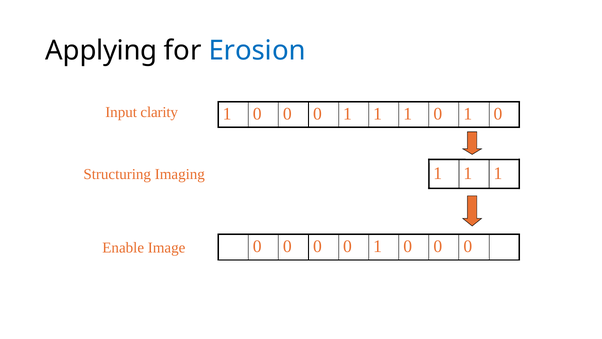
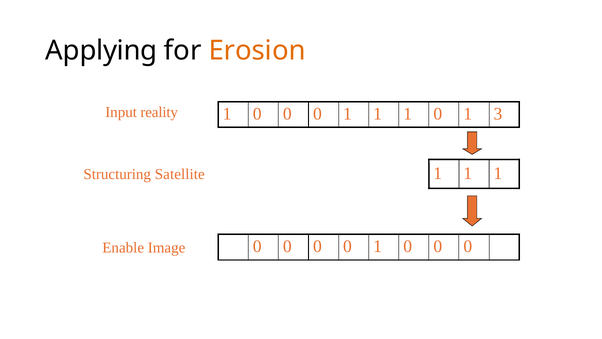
Erosion colour: blue -> orange (257, 51)
clarity: clarity -> reality (159, 112)
1 0 1 0: 0 -> 3 (498, 114)
Imaging: Imaging -> Satellite (180, 174)
